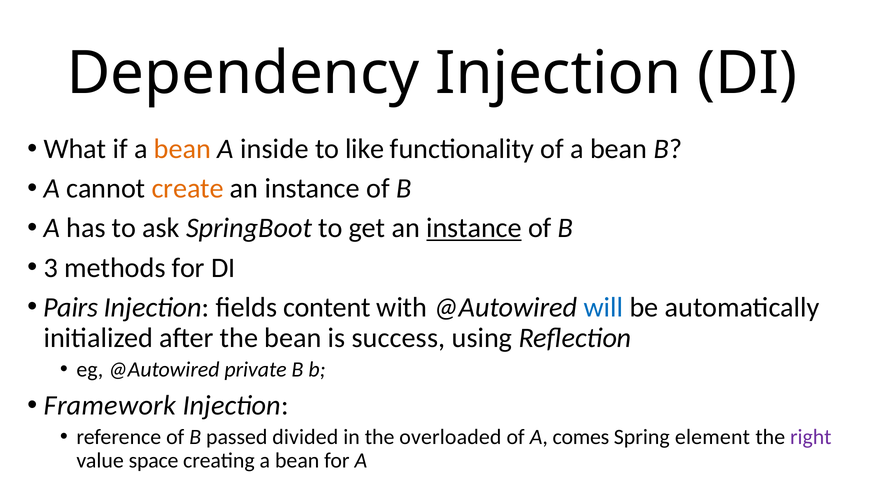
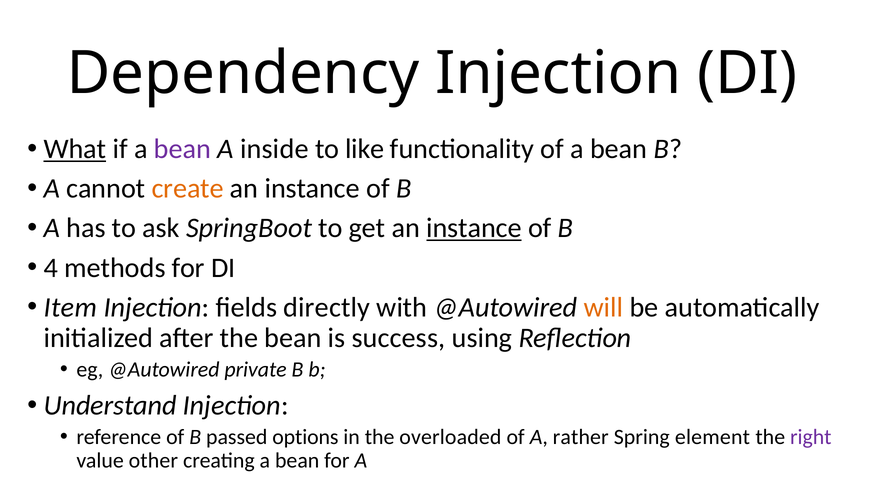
What underline: none -> present (75, 149)
bean colour: orange -> purple (182, 149)
3: 3 -> 4 (51, 268)
Pairs: Pairs -> Item (70, 308)
content: content -> directly (327, 308)
will colour: blue -> orange (603, 308)
Framework: Framework -> Understand (110, 406)
divided: divided -> options (305, 438)
comes: comes -> rather (581, 438)
space: space -> other (153, 461)
